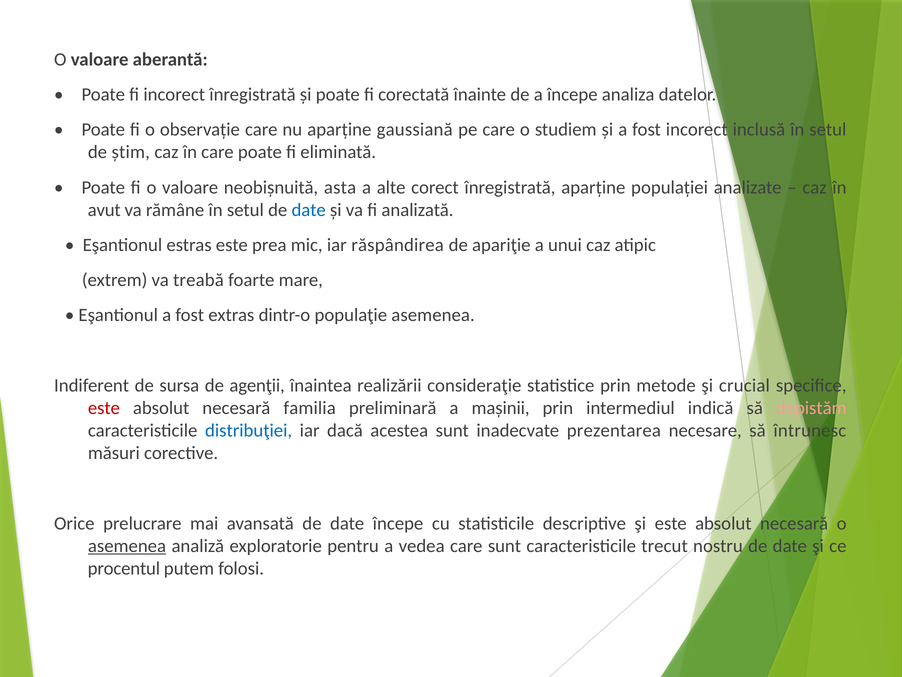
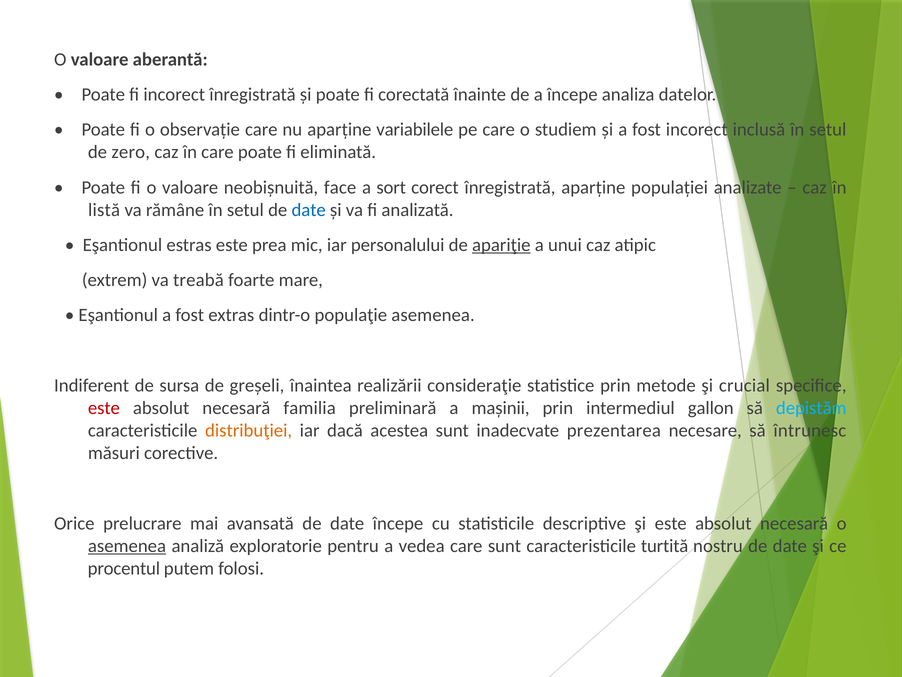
gaussiană: gaussiană -> variabilele (415, 130)
știm: știm -> zero (131, 152)
asta: asta -> face (340, 187)
alte: alte -> sort (391, 187)
avut: avut -> listă (104, 210)
răspândirea: răspândirea -> personalului (398, 245)
apariţie underline: none -> present (501, 245)
agenţii: agenţii -> greșeli (257, 385)
indică: indică -> gallon (711, 408)
depistăm colour: pink -> light blue (811, 408)
distribuţiei colour: blue -> orange (249, 430)
trecut: trecut -> turtită (665, 546)
